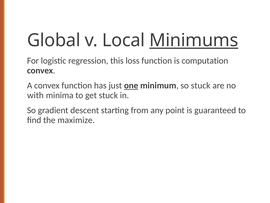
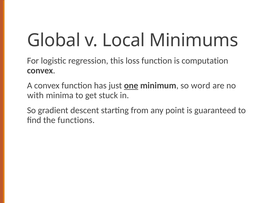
Minimums underline: present -> none (194, 40)
so stuck: stuck -> word (201, 85)
maximize: maximize -> functions (76, 120)
